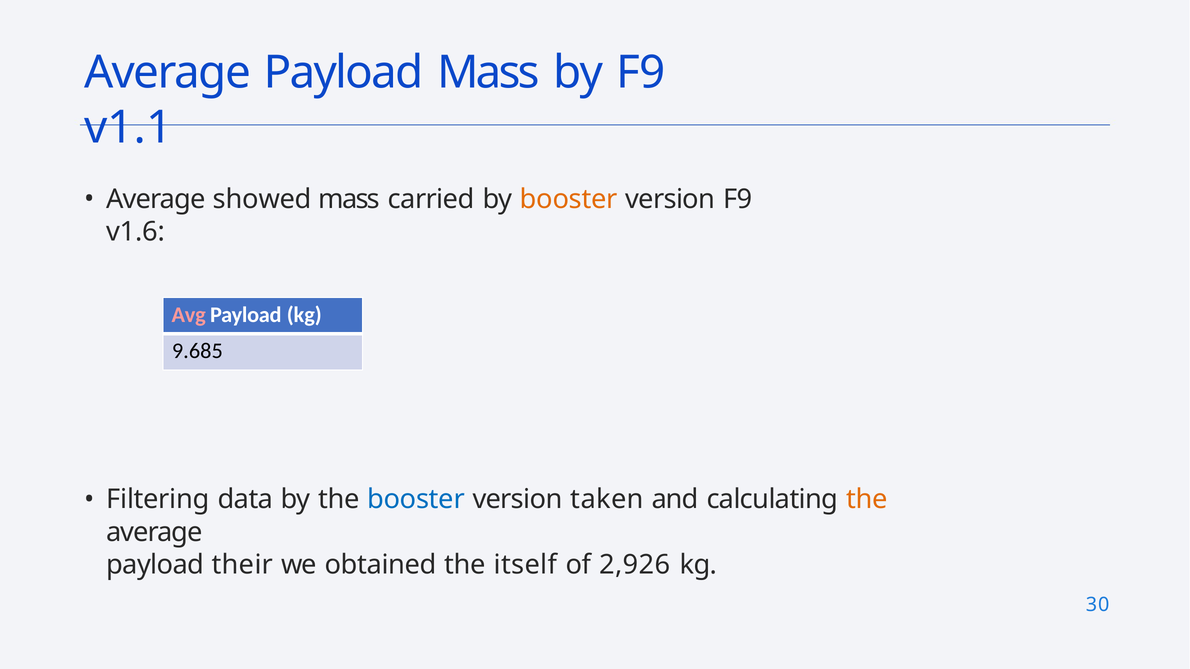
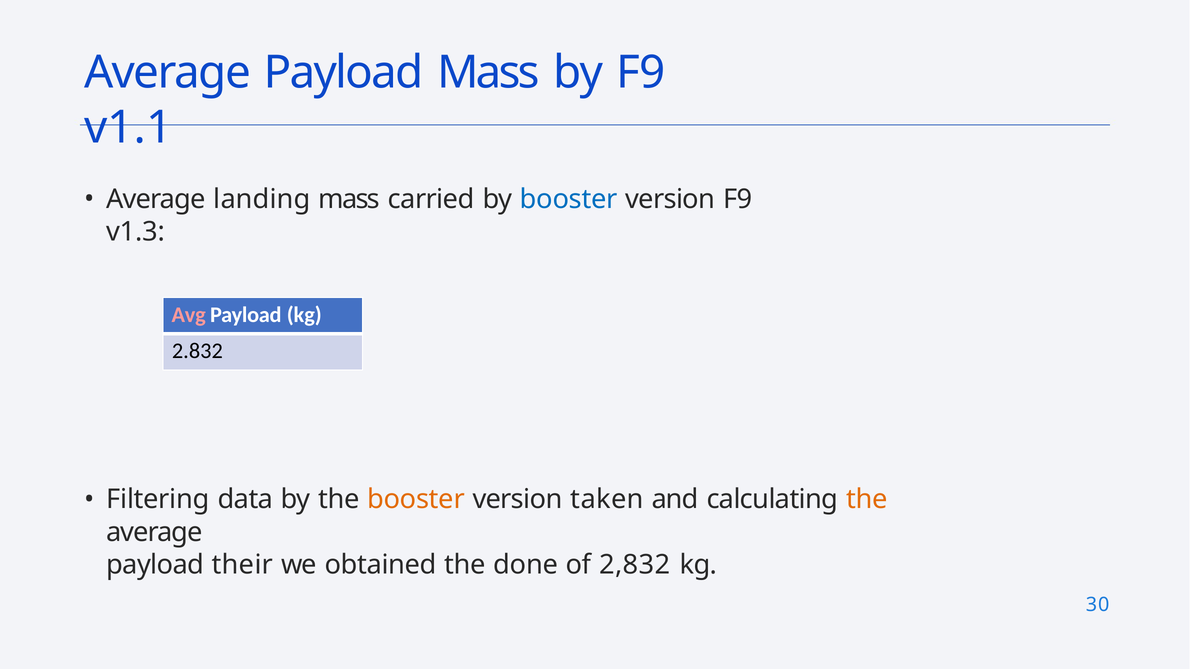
showed: showed -> landing (262, 199)
booster colour: orange -> blue (569, 199)
v1.6: v1.6 -> v1.3 (136, 232)
9.685: 9.685 -> 2.832 (197, 351)
booster colour: blue -> orange (416, 500)
itself: itself -> done (526, 565)
2,926: 2,926 -> 2,832 (635, 565)
